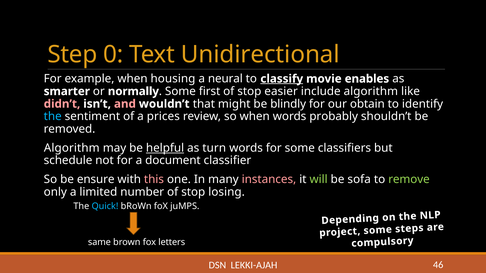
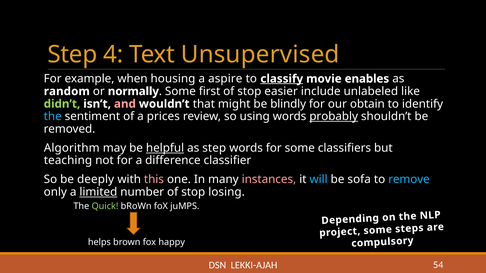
0: 0 -> 4 (113, 54)
Unidirectional: Unidirectional -> Unsupervised (260, 54)
neural: neural -> aspire (225, 79)
smarter: smarter -> random (67, 91)
include algorithm: algorithm -> unlabeled (371, 91)
didn’t colour: pink -> light green (62, 104)
so when: when -> using (255, 117)
probably underline: none -> present (334, 117)
as turn: turn -> step (214, 148)
schedule: schedule -> teaching (68, 161)
document: document -> difference (173, 161)
ensure: ensure -> deeply (96, 180)
will colour: light green -> light blue (319, 180)
remove colour: light green -> light blue (409, 180)
limited underline: none -> present (98, 192)
Quick colour: light blue -> light green (105, 206)
same: same -> helps (99, 243)
letters: letters -> happy (172, 243)
46: 46 -> 54 (438, 265)
